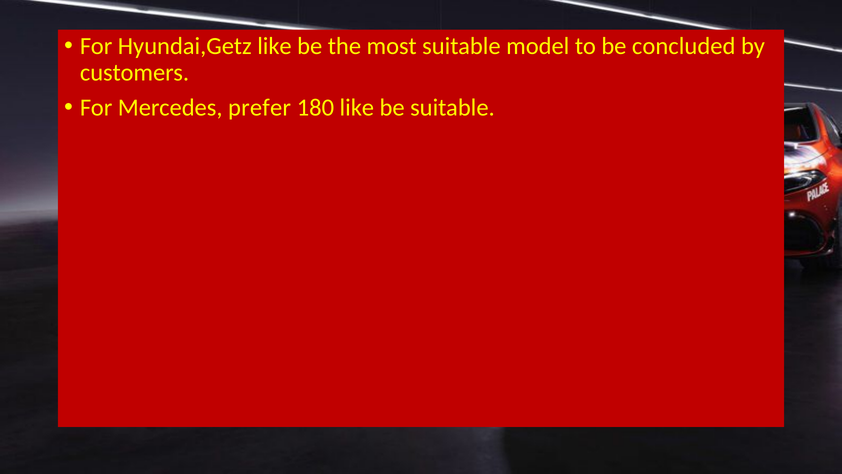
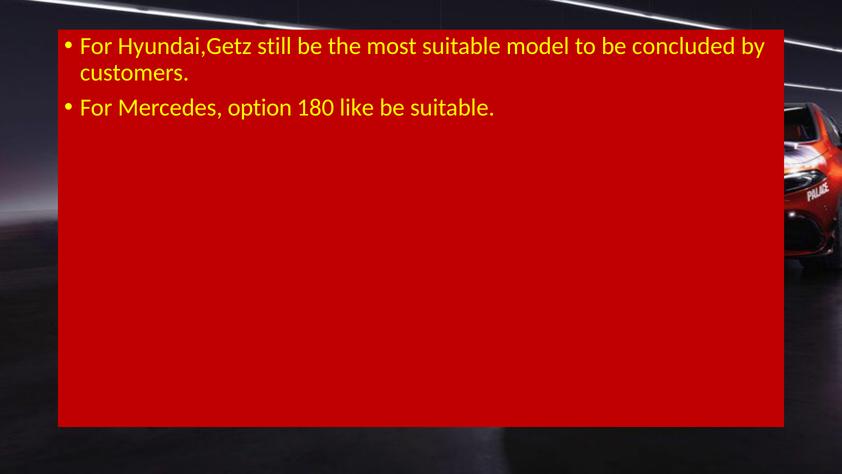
Hyundai,Getz like: like -> still (274, 46)
prefer: prefer -> option (260, 108)
